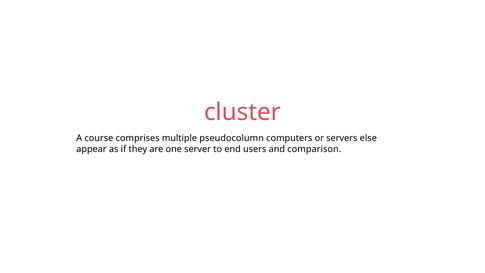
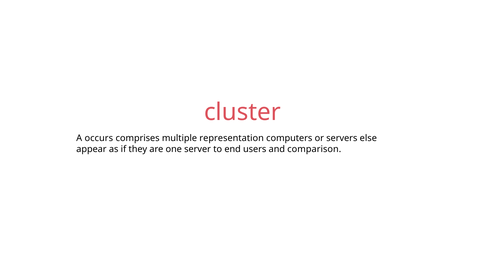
course: course -> occurs (99, 138)
pseudocolumn: pseudocolumn -> representation (232, 138)
